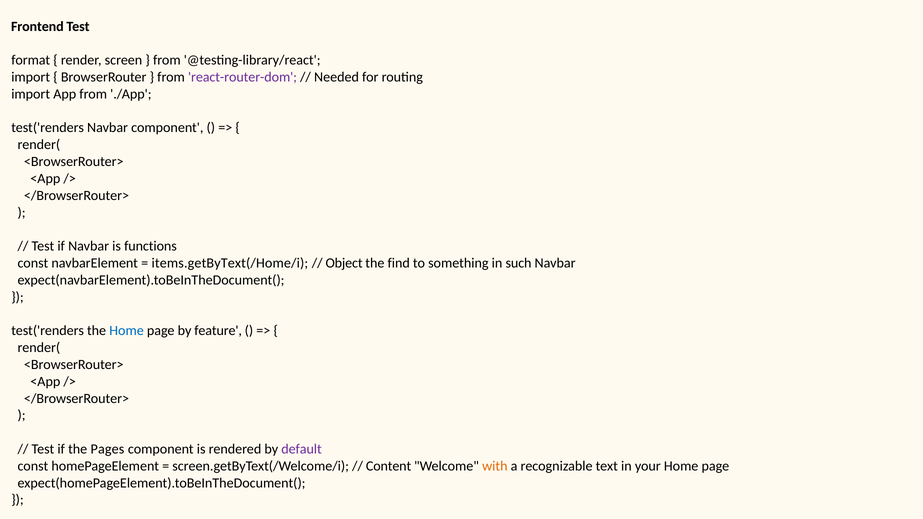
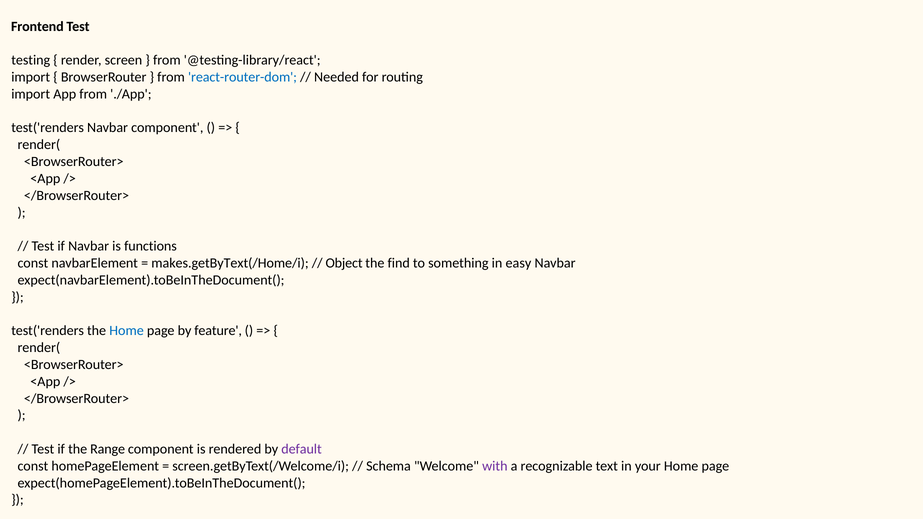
format: format -> testing (31, 60)
react-router-dom colour: purple -> blue (243, 77)
items.getByText(/Home/i: items.getByText(/Home/i -> makes.getByText(/Home/i (230, 263)
such: such -> easy (518, 263)
Pages: Pages -> Range (108, 449)
Content: Content -> Schema (388, 466)
with colour: orange -> purple (495, 466)
